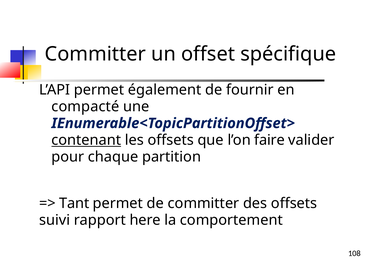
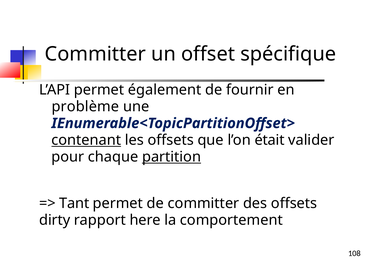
compacté: compacté -> problème (85, 106)
faire: faire -> était (270, 140)
partition underline: none -> present (172, 157)
suivi: suivi -> dirty (55, 220)
